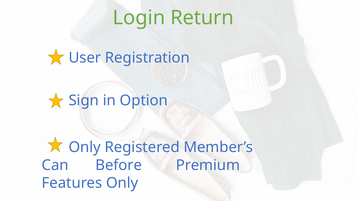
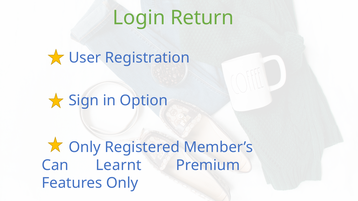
Before: Before -> Learnt (119, 165)
